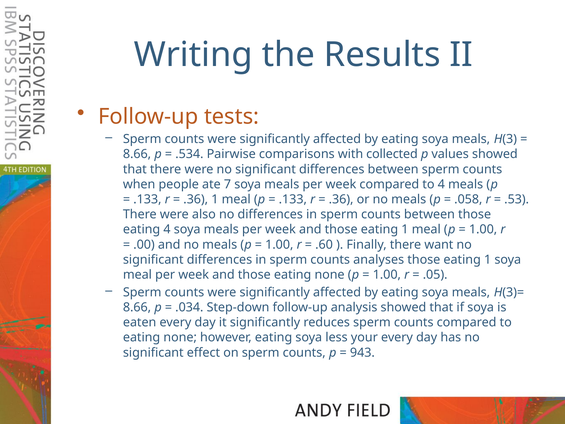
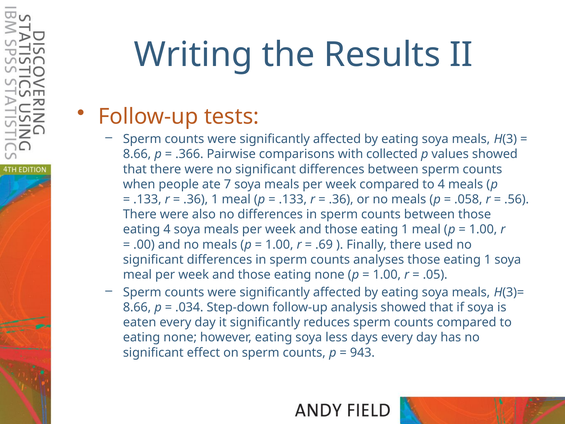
.534: .534 -> .366 (189, 154)
.53: .53 -> .56 (517, 199)
.60: .60 -> .69 (324, 244)
want: want -> used (439, 244)
your: your -> days (364, 337)
